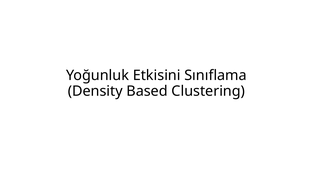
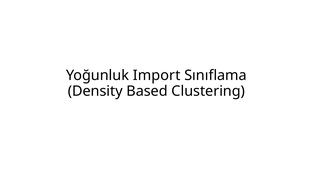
Etkisini: Etkisini -> Import (157, 75)
